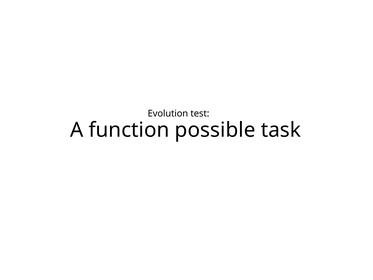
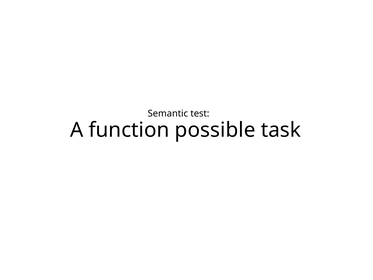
Evolution: Evolution -> Semantic (168, 113)
